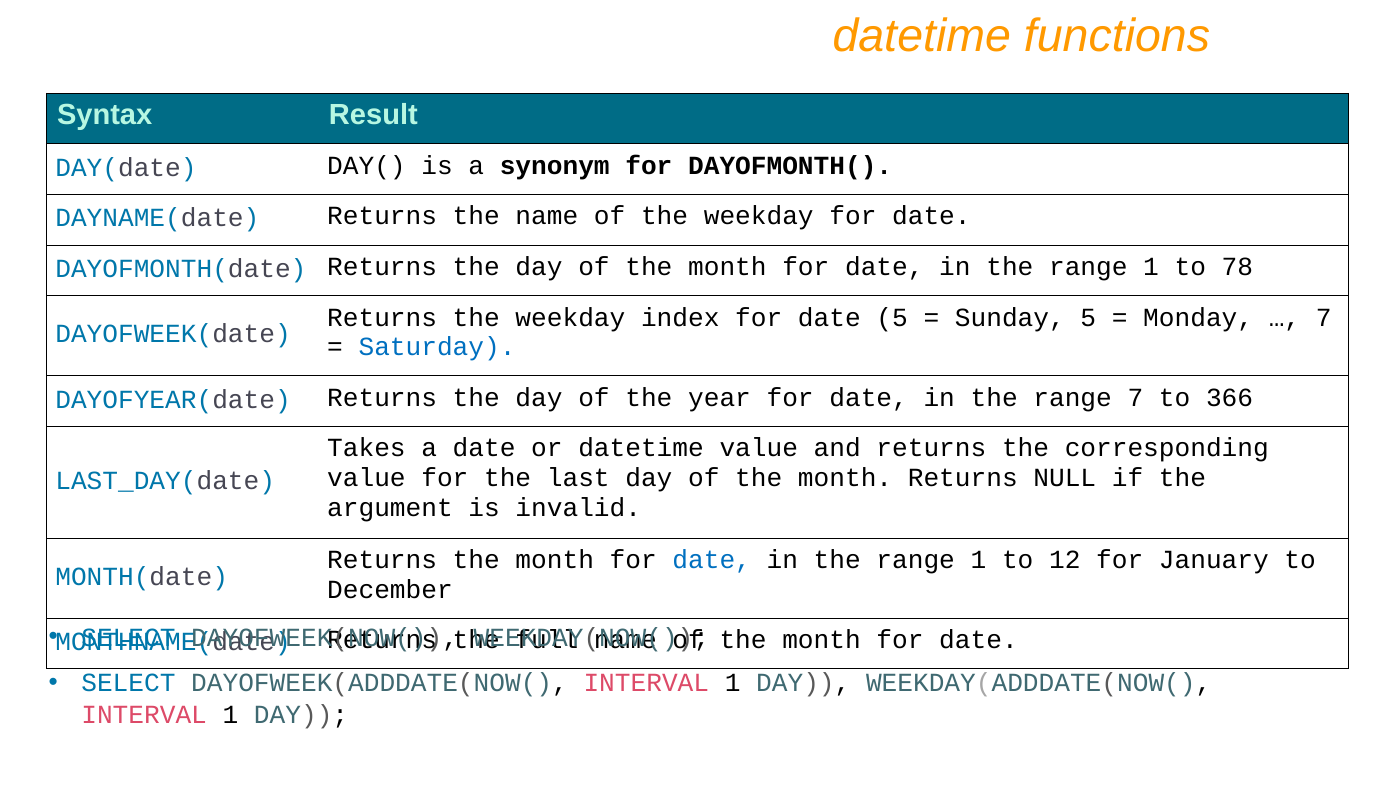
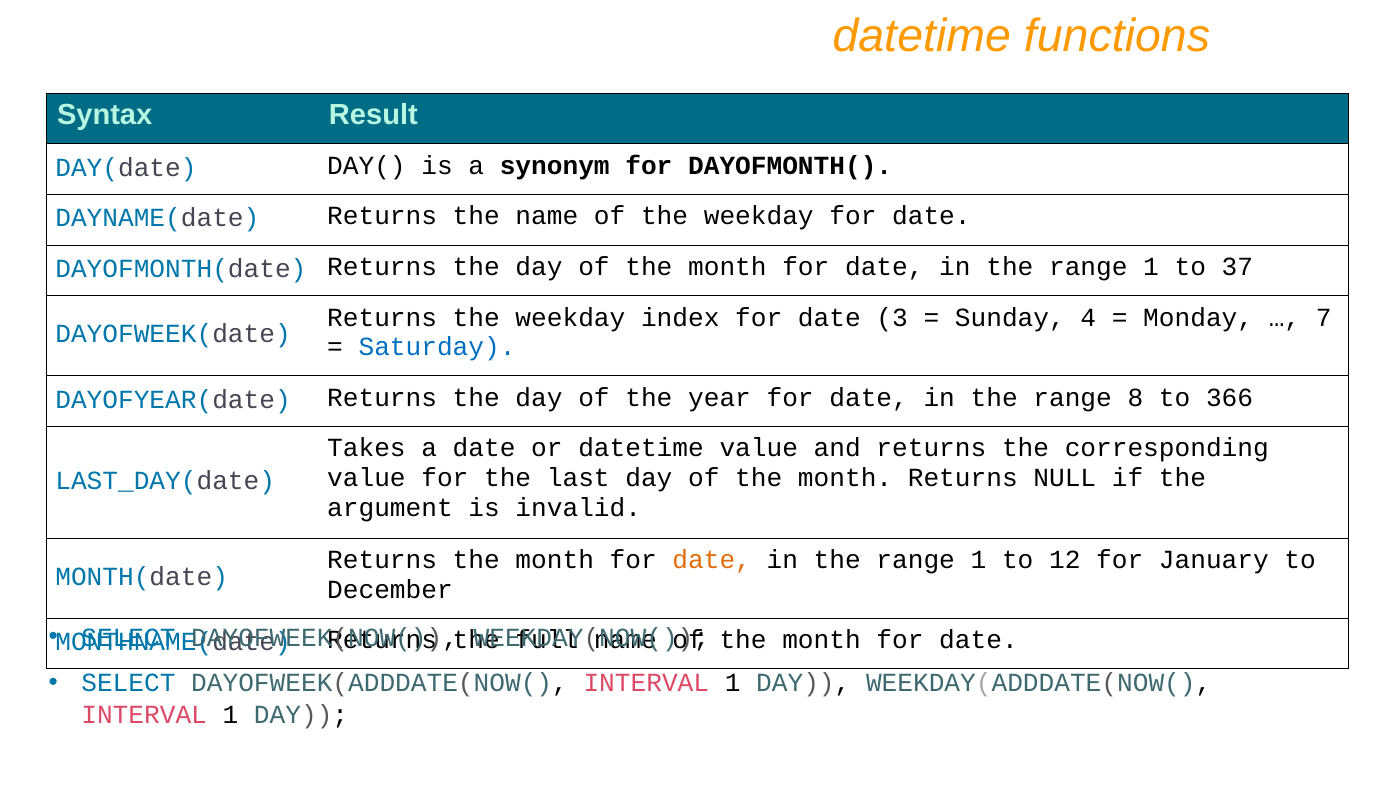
78: 78 -> 37 (1237, 267)
date 5: 5 -> 3 (892, 317)
Sunday 5: 5 -> 4 (1088, 317)
range 7: 7 -> 8 (1135, 398)
date colour: blue -> orange (712, 560)
